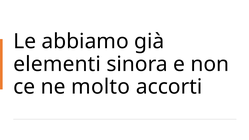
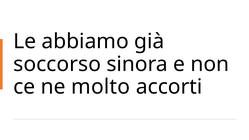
elementi: elementi -> soccorso (57, 64)
